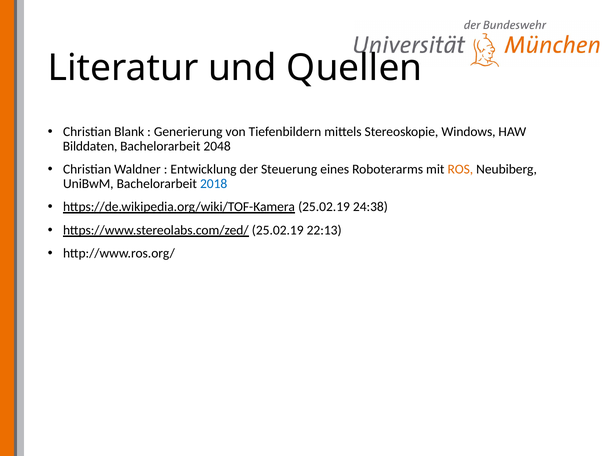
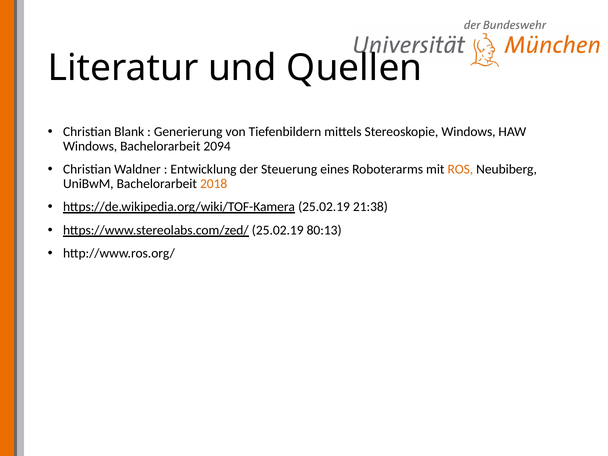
Bilddaten: Bilddaten -> Windows (90, 146)
2048: 2048 -> 2094 (217, 146)
2018 colour: blue -> orange (214, 184)
24:38: 24:38 -> 21:38 (370, 207)
22:13: 22:13 -> 80:13 (324, 230)
